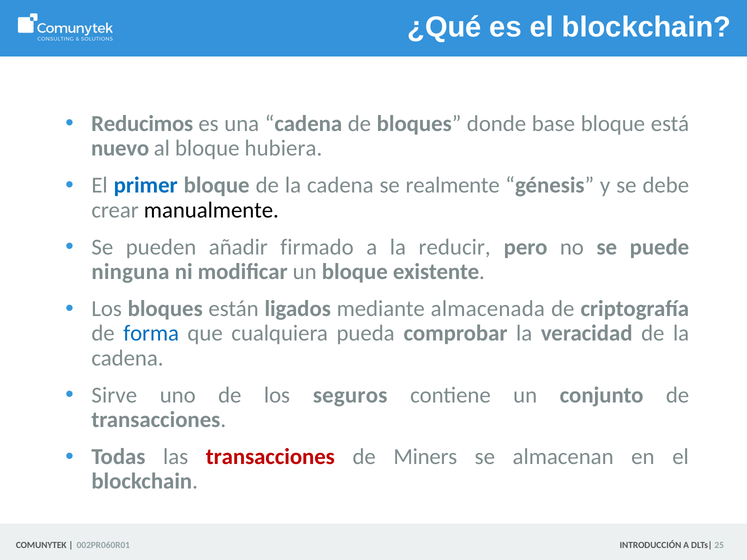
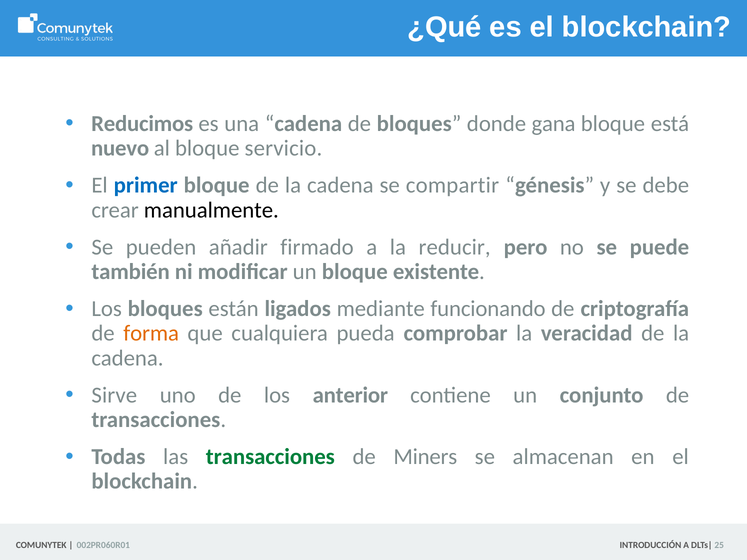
base: base -> gana (554, 124)
hubiera: hubiera -> servicio (283, 148)
realmente: realmente -> compartir (452, 185)
ninguna: ninguna -> también (131, 272)
almacenada: almacenada -> funcionando (488, 309)
forma colour: blue -> orange (151, 334)
seguros: seguros -> anterior (350, 395)
transacciones colour: red -> green (270, 457)
